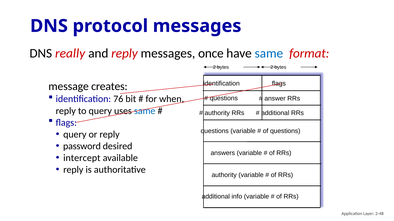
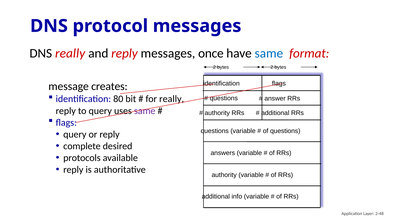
76: 76 -> 80 (118, 99)
for when: when -> really (172, 99)
same colour: blue -> purple (145, 111)
password: password -> complete (82, 147)
intercept: intercept -> protocols (82, 158)
